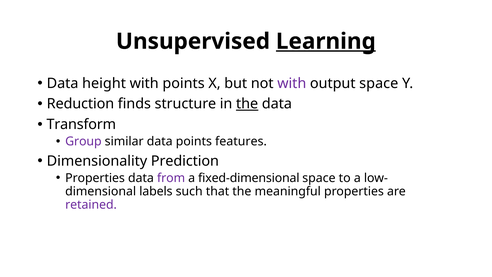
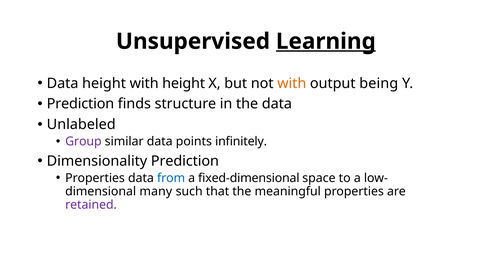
with points: points -> height (184, 83)
with colour: purple -> orange (292, 83)
output space: space -> being (379, 83)
Reduction: Reduction -> Prediction (80, 104)
the underline: present -> none (247, 104)
Transform: Transform -> Unlabeled (81, 124)
features: features -> infinitely (241, 141)
from colour: purple -> blue (171, 178)
labels: labels -> many (156, 191)
